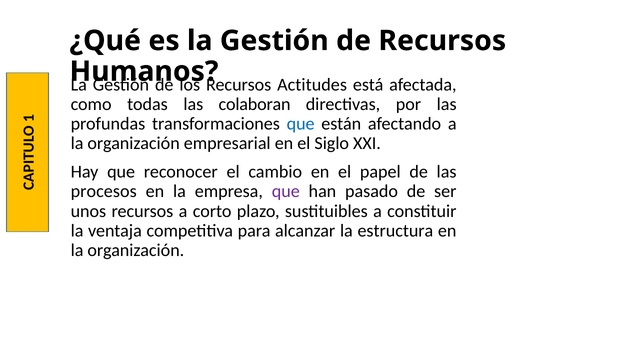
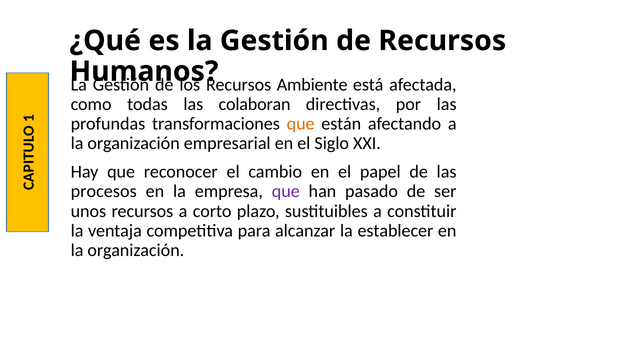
Actitudes: Actitudes -> Ambiente (312, 85)
que colour: blue -> orange (301, 124)
estructura: estructura -> establecer (395, 230)
